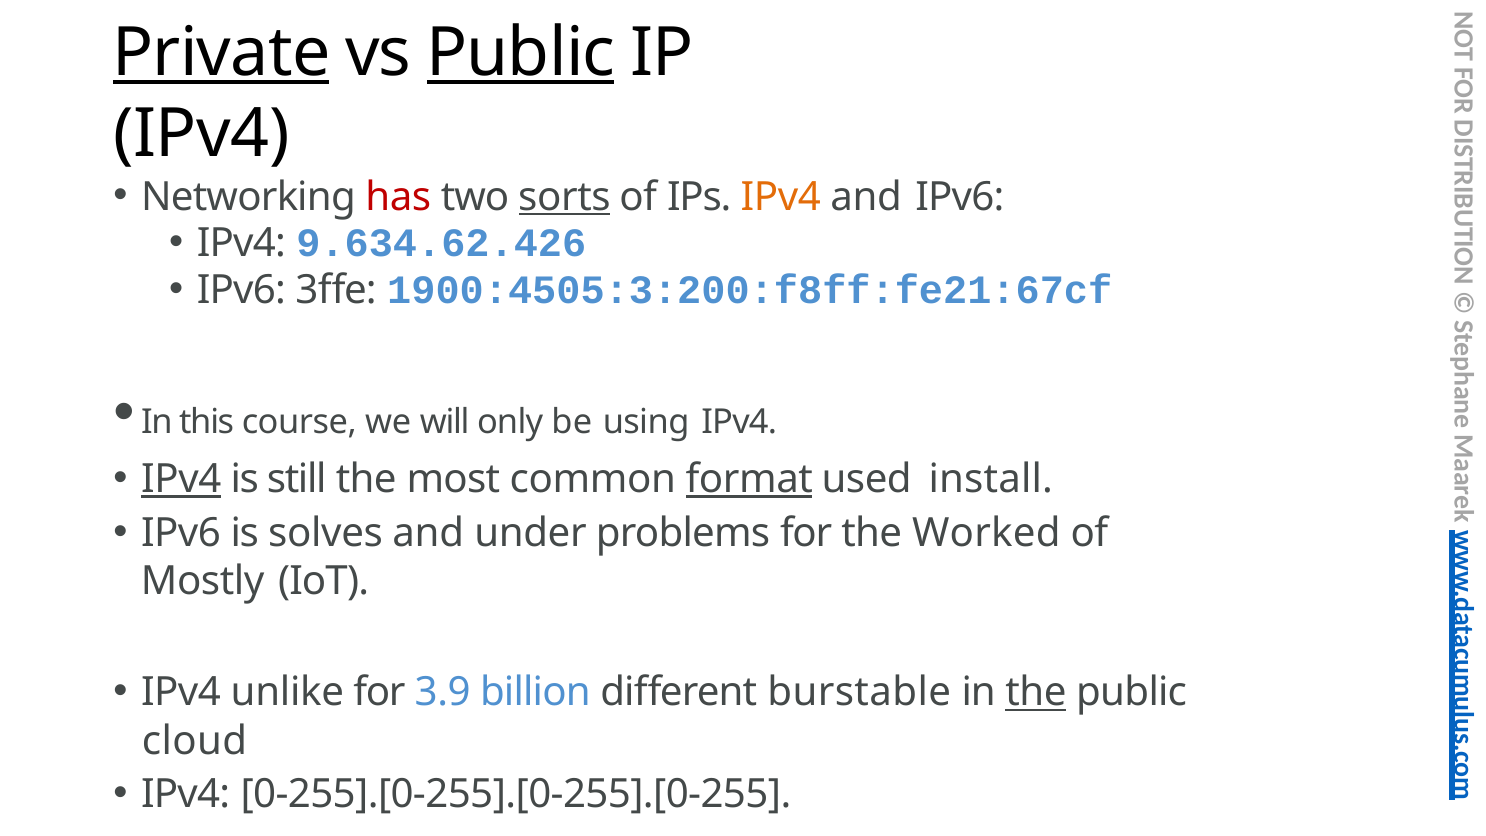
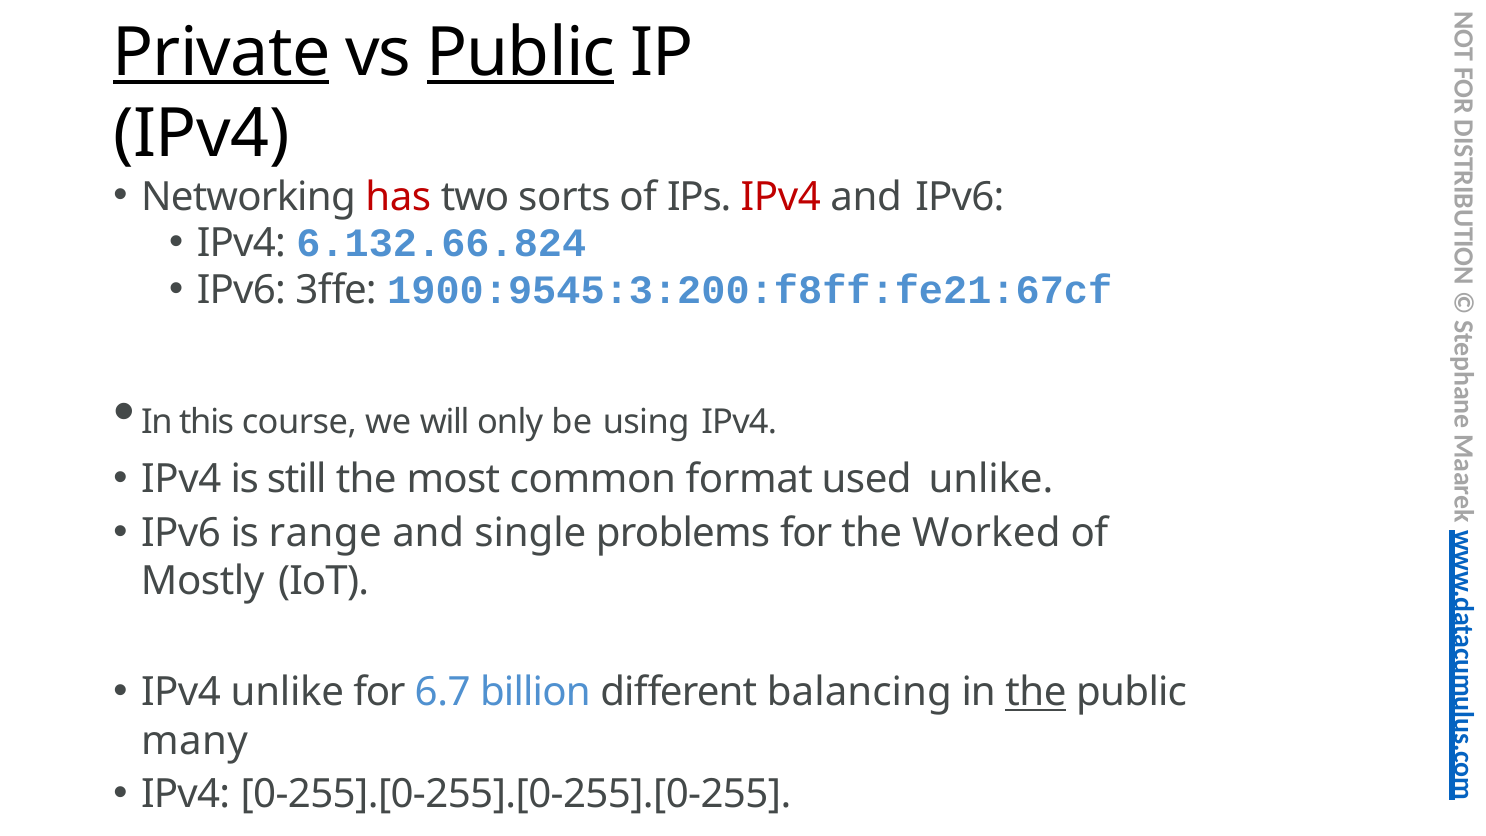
sorts underline: present -> none (564, 197)
IPv4 colour: orange -> red (781, 197)
9.634.62.426: 9.634.62.426 -> 6.132.66.824 (441, 243)
1900:4505:3:200:f8ff:fe21:67cf: 1900:4505:3:200:f8ff:fe21:67cf -> 1900:9545:3:200:f8ff:fe21:67cf (750, 291)
IPv4 underline: present -> none (181, 479)
format underline: present -> none (749, 479)
used install: install -> unlike (991, 479)
solves: solves -> range (325, 533)
under: under -> single (530, 533)
3.9: 3.9 -> 6.7 (443, 692)
burstable: burstable -> balancing (859, 692)
cloud: cloud -> many (195, 741)
